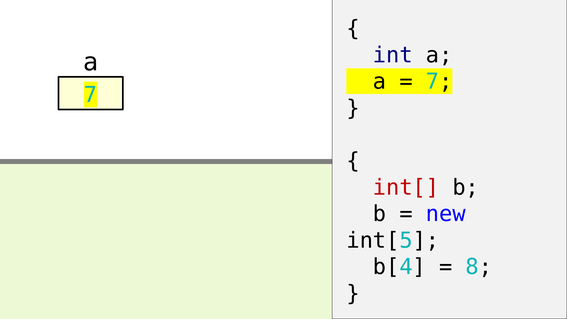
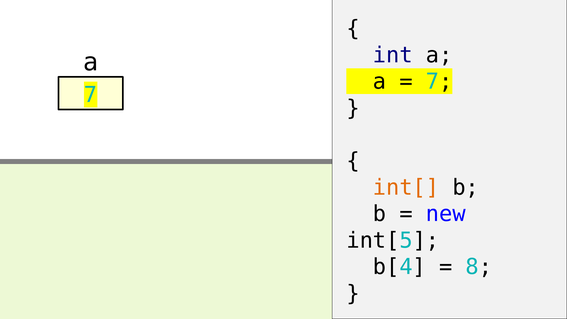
int[ colour: red -> orange (406, 187)
